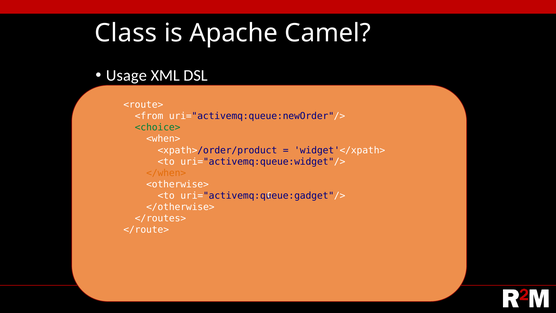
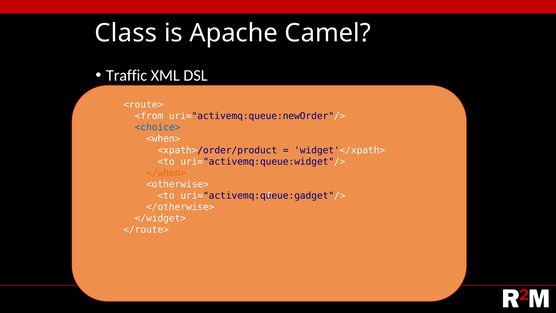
Usage: Usage -> Traffic (127, 75)
<choice> colour: green -> blue (158, 127)
</routes>: </routes> -> </widget> (160, 218)
